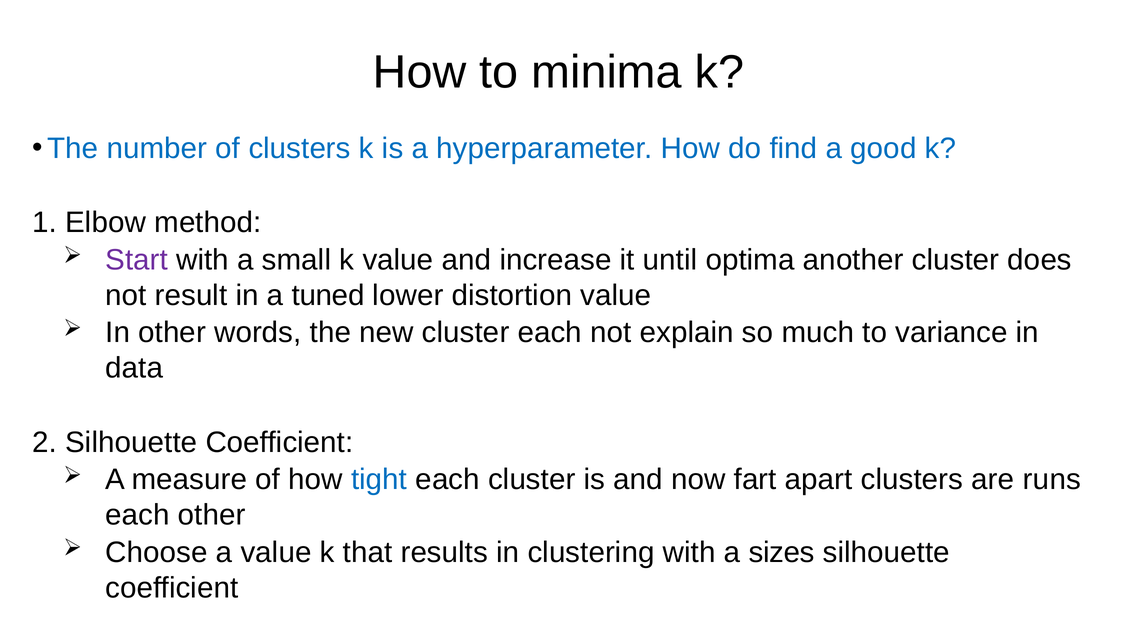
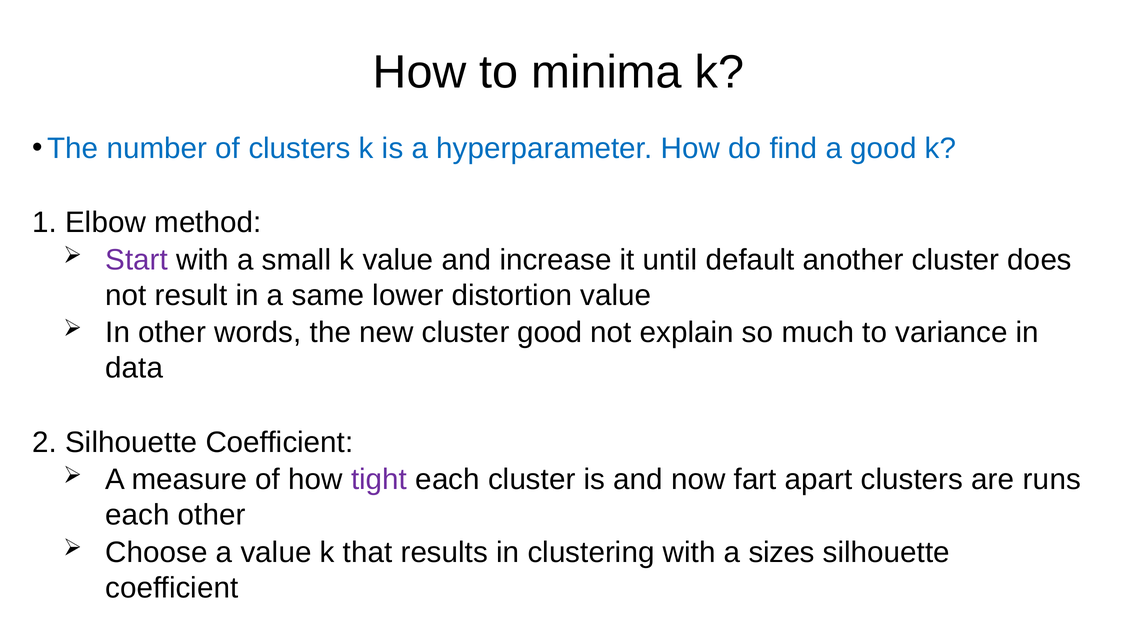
optima: optima -> default (750, 260)
tuned: tuned -> same (328, 296)
cluster each: each -> good (550, 333)
tight colour: blue -> purple (379, 480)
